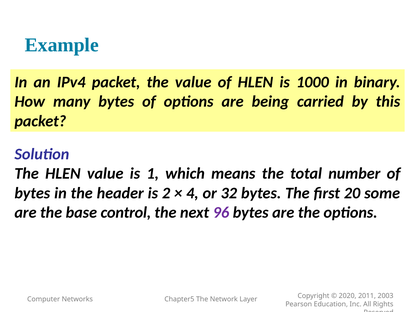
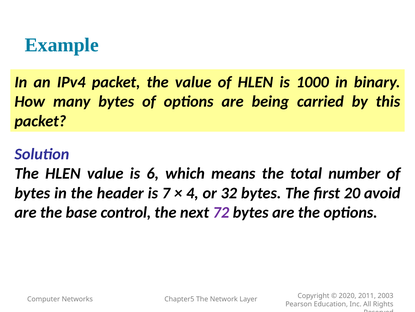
1: 1 -> 6 (153, 173)
2: 2 -> 7 (166, 193)
some: some -> avoid (382, 193)
96: 96 -> 72 (221, 212)
